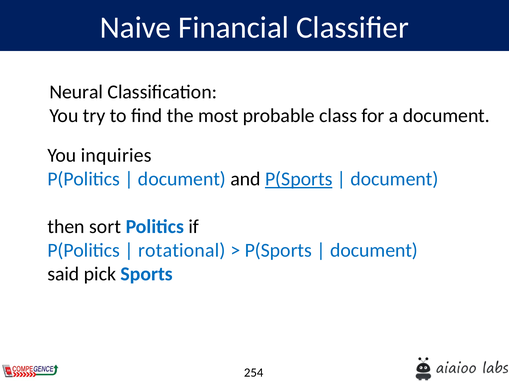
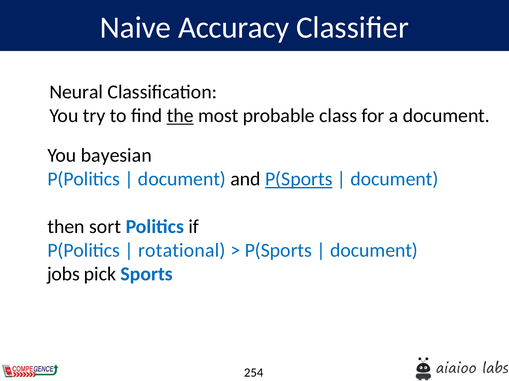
Financial: Financial -> Accuracy (234, 28)
the underline: none -> present (180, 116)
inquiries: inquiries -> bayesian (116, 156)
said: said -> jobs (63, 275)
